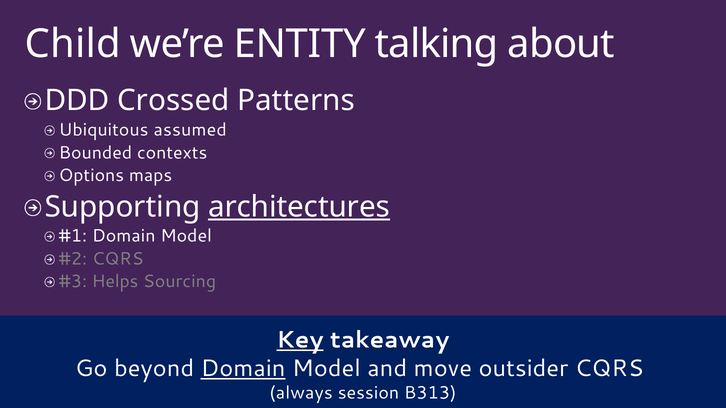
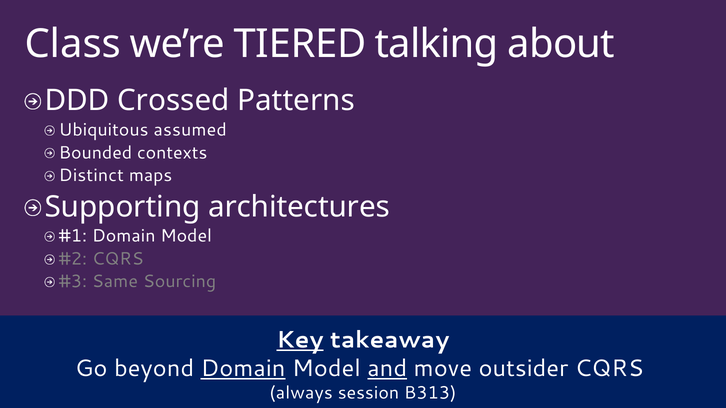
Child: Child -> Class (73, 44)
ENTITY: ENTITY -> TIERED (300, 44)
Options: Options -> Distinct (91, 176)
architectures underline: present -> none (299, 207)
Helps: Helps -> Same (115, 282)
and underline: none -> present (387, 369)
